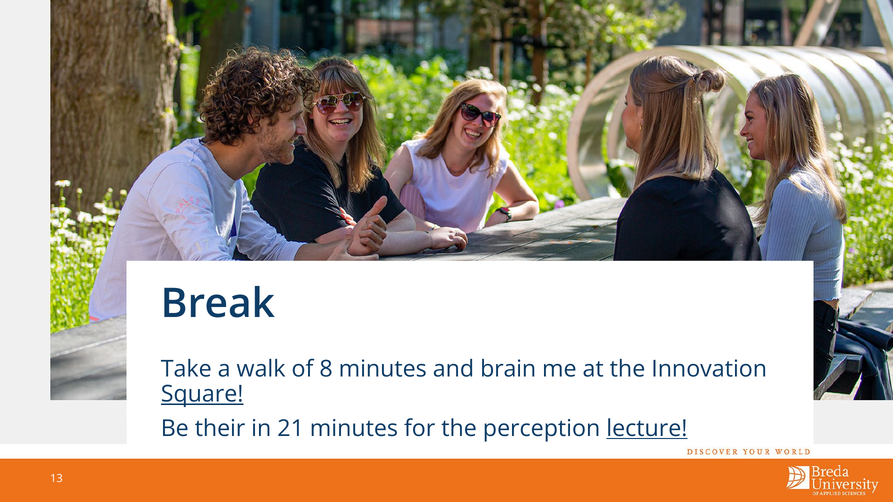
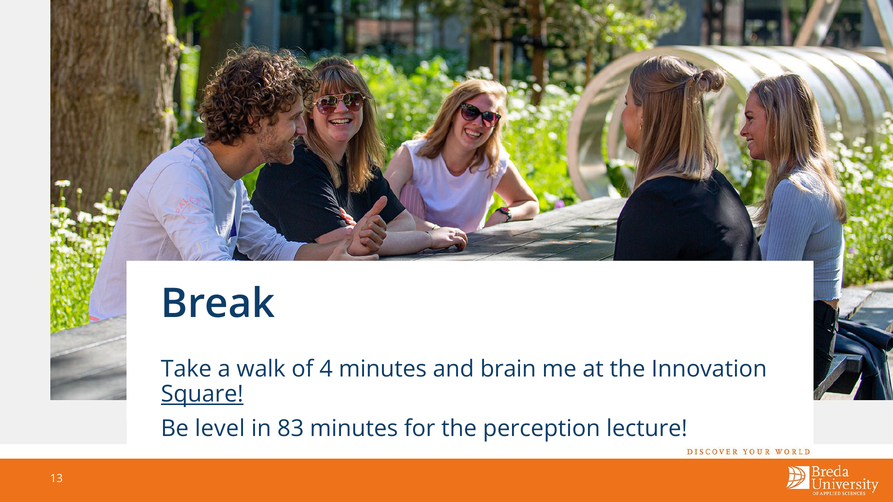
8: 8 -> 4 (326, 369)
their: their -> level (220, 429)
21: 21 -> 83 (291, 429)
lecture underline: present -> none (647, 429)
